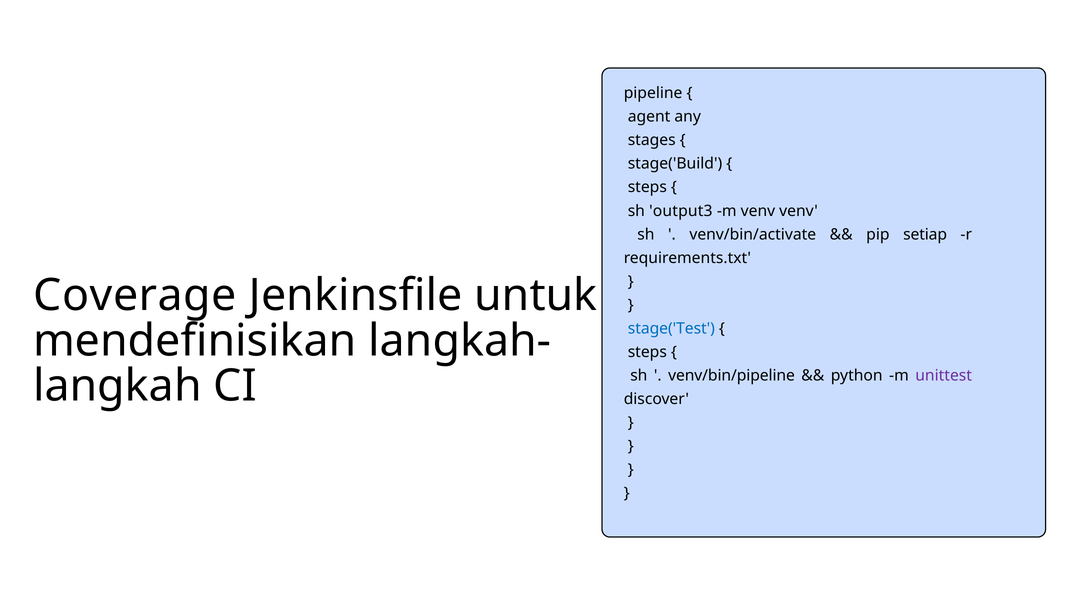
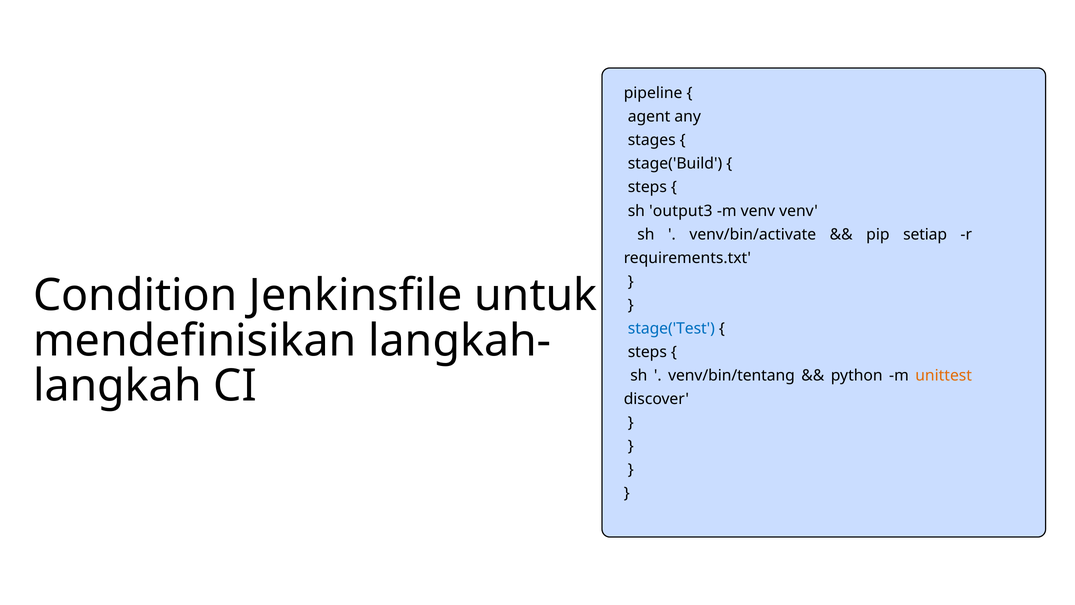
Coverage: Coverage -> Condition (135, 295)
venv/bin/pipeline: venv/bin/pipeline -> venv/bin/tentang (732, 375)
unittest colour: purple -> orange (944, 375)
